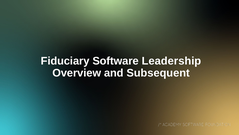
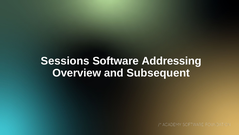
Fiduciary: Fiduciary -> Sessions (65, 61)
Leadership: Leadership -> Addressing (172, 61)
